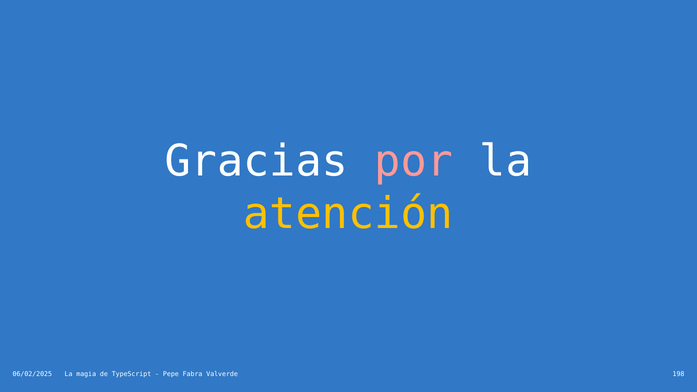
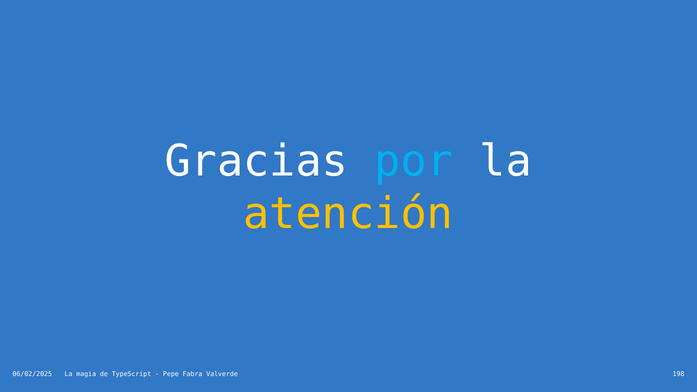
por colour: pink -> light blue (414, 161)
